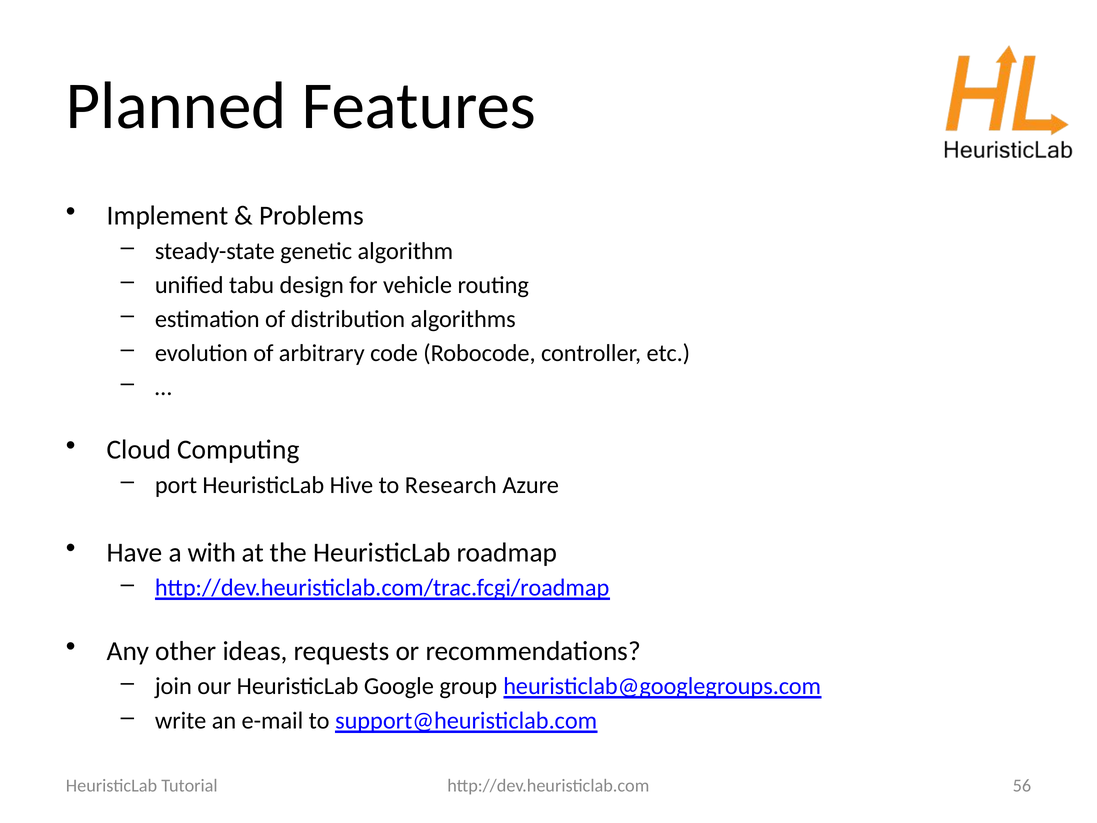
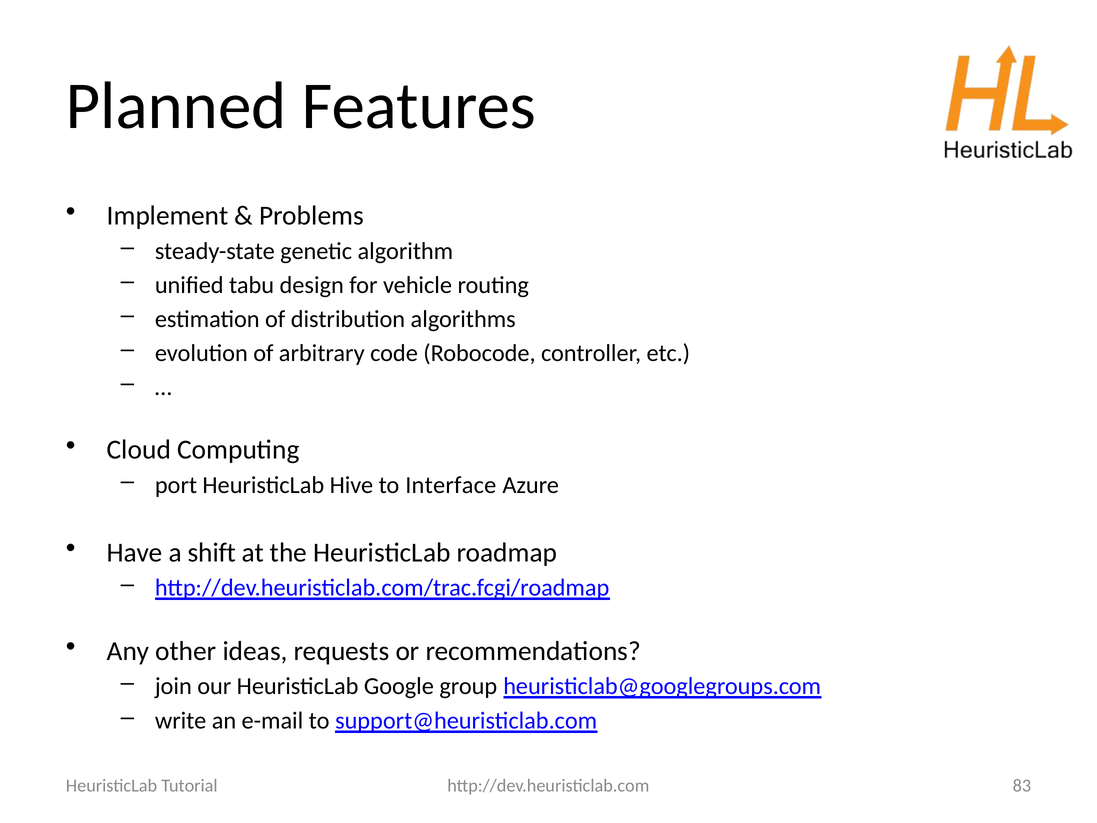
Research: Research -> Interface (451, 485)
with: with -> shift (212, 552)
56: 56 -> 83 (1022, 786)
